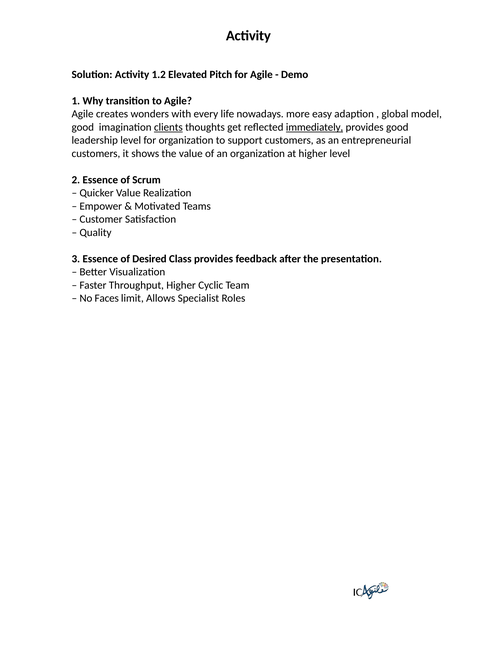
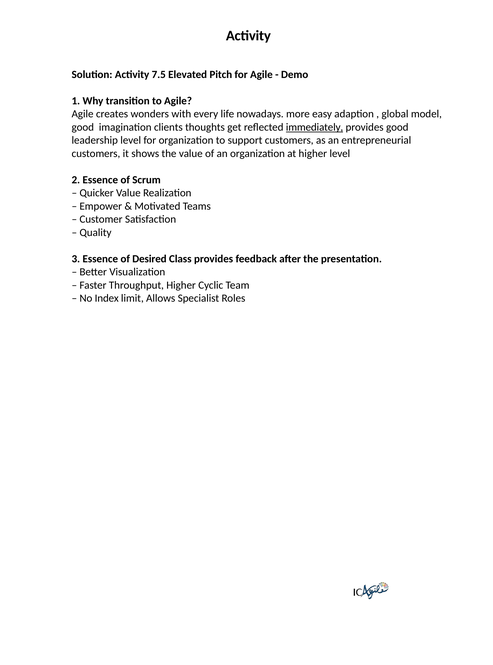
1.2: 1.2 -> 7.5 (159, 74)
clients underline: present -> none (168, 127)
Faces: Faces -> Index (107, 298)
